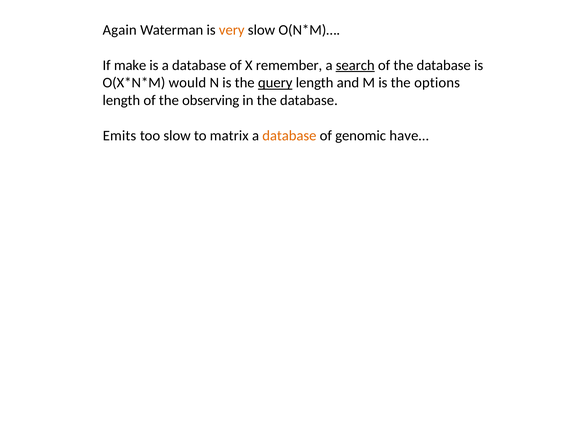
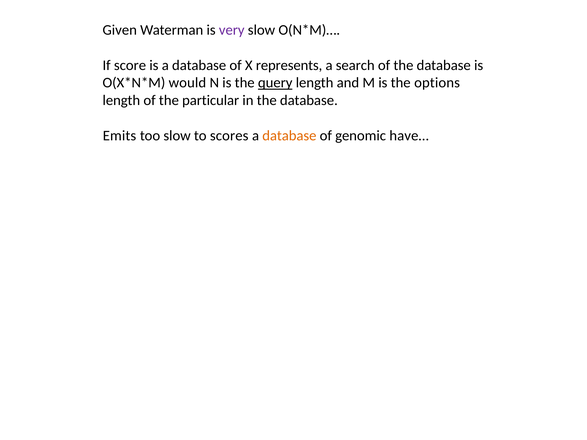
Again: Again -> Given (120, 30)
very colour: orange -> purple (232, 30)
make: make -> score (130, 65)
remember: remember -> represents (289, 65)
search underline: present -> none (355, 65)
observing: observing -> particular (211, 100)
matrix: matrix -> scores (229, 136)
